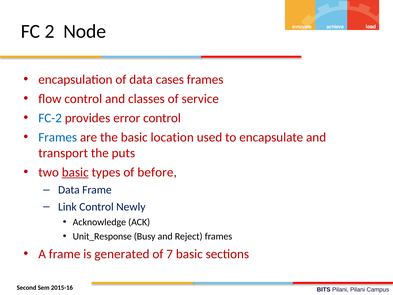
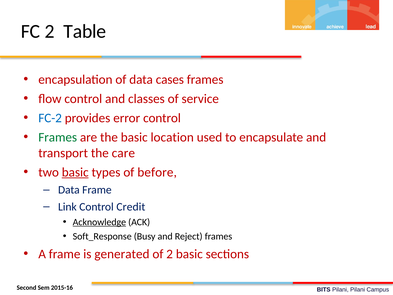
Node: Node -> Table (85, 31)
Frames colour: blue -> green (58, 137)
puts: puts -> care (123, 153)
Newly: Newly -> Credit (131, 207)
Acknowledge underline: none -> present (99, 222)
Unit_Response: Unit_Response -> Soft_Response (102, 236)
of 7: 7 -> 2 (170, 254)
